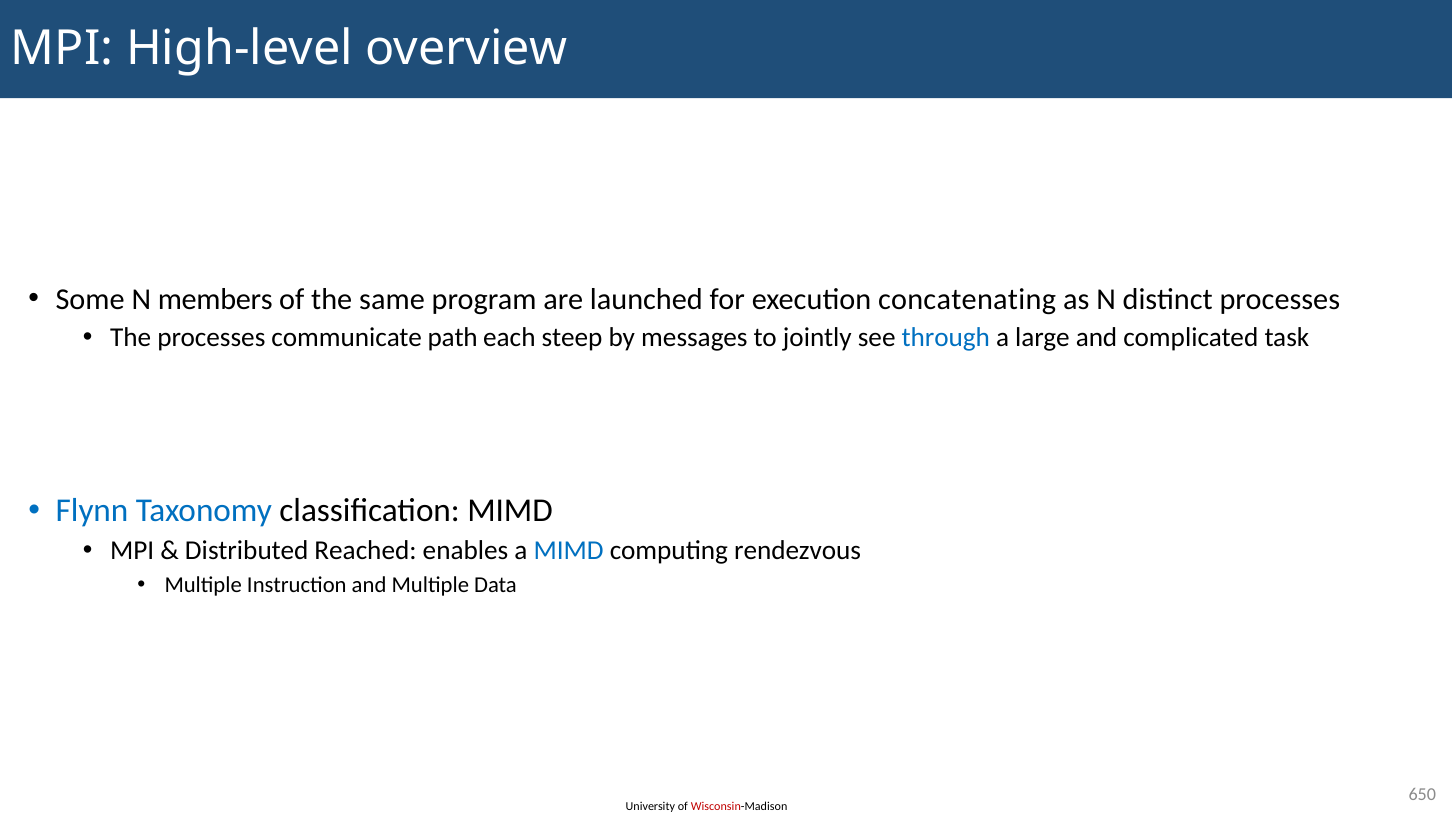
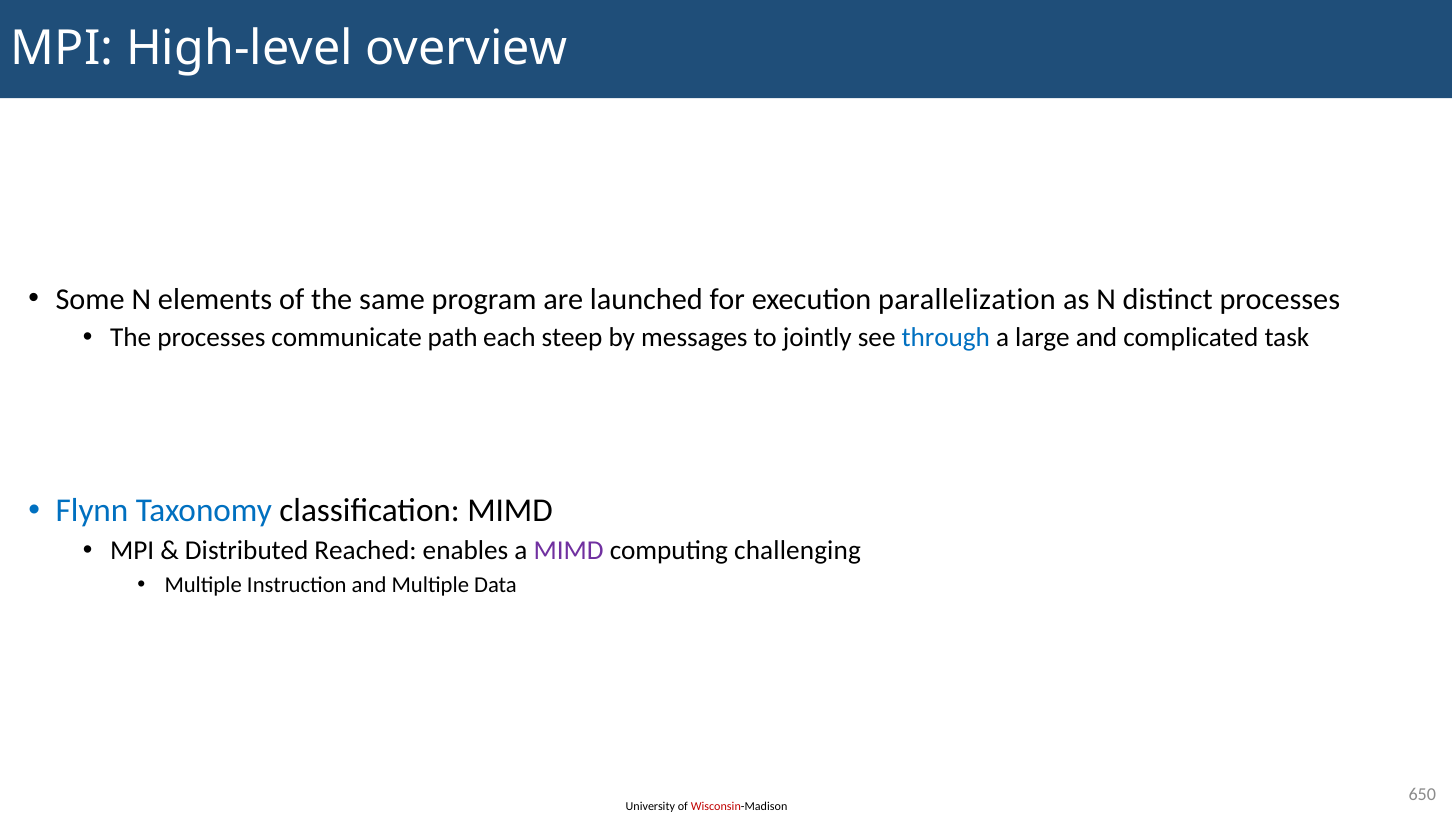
members: members -> elements (215, 299)
concatenating: concatenating -> parallelization (967, 299)
MIMD colour: blue -> purple (569, 550)
rendezvous: rendezvous -> challenging (798, 550)
